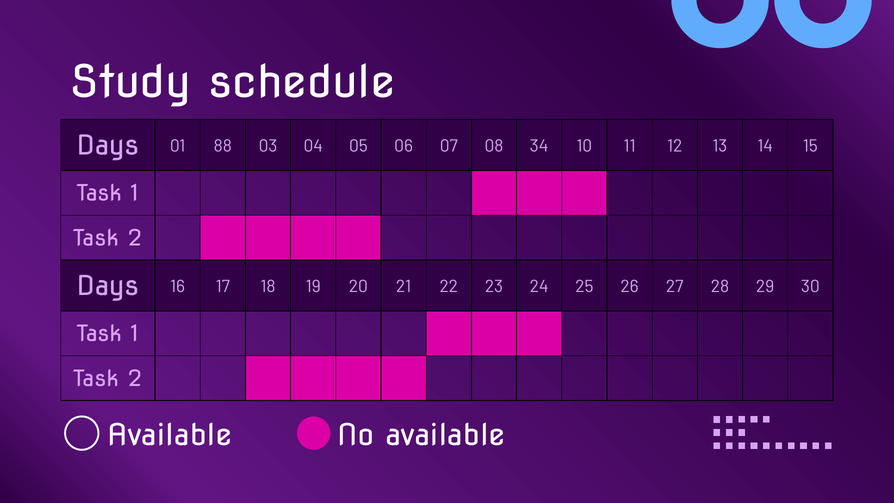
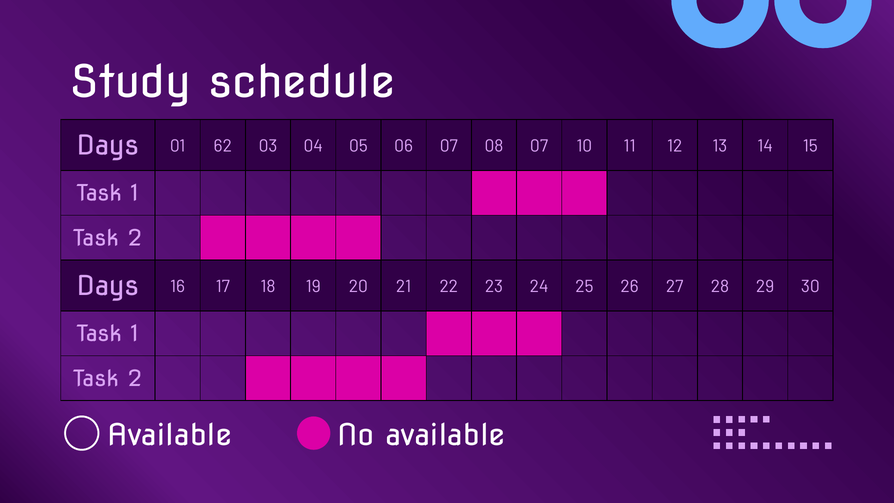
88: 88 -> 62 (223, 146)
08 34: 34 -> 07 (539, 146)
